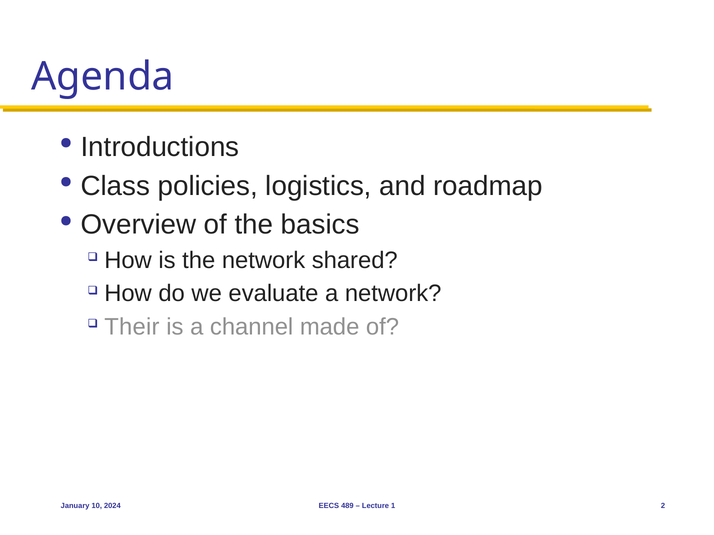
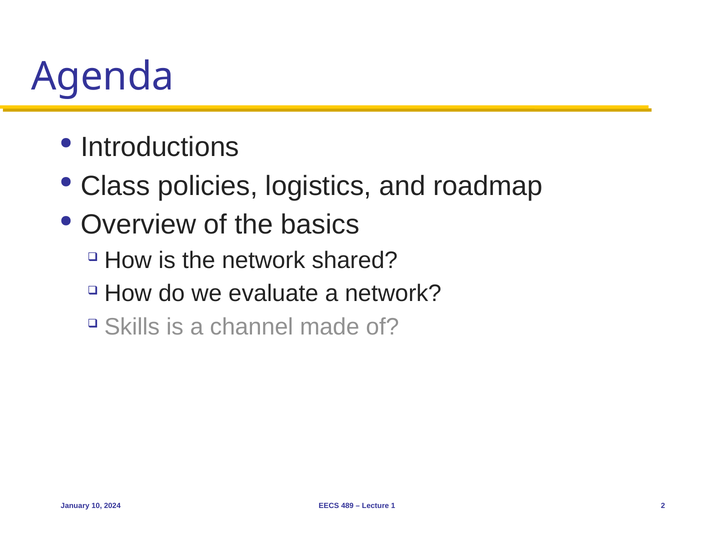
Their: Their -> Skills (132, 327)
